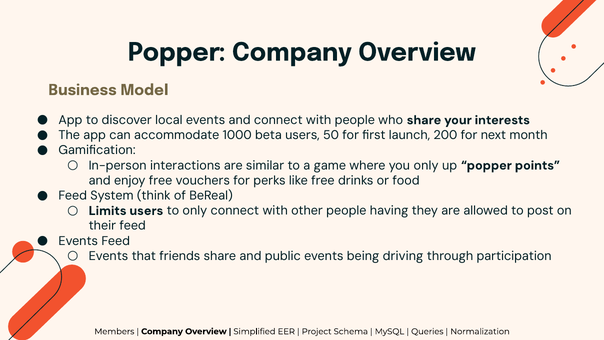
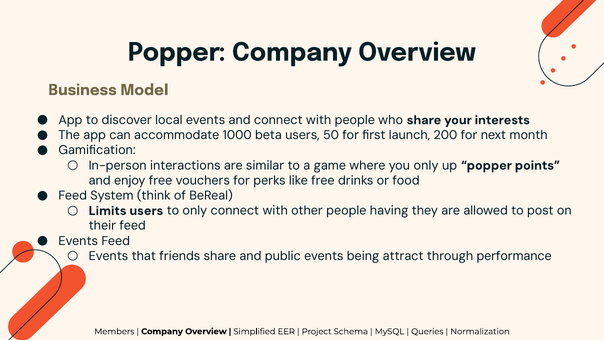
driving: driving -> attract (403, 256)
participation: participation -> performance (514, 256)
